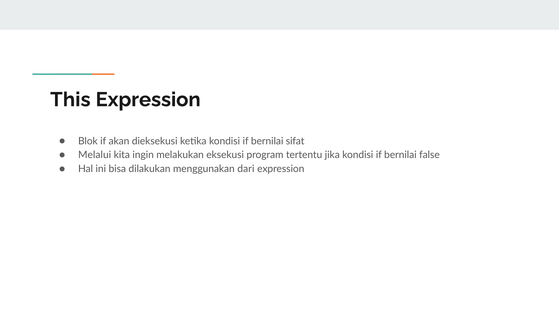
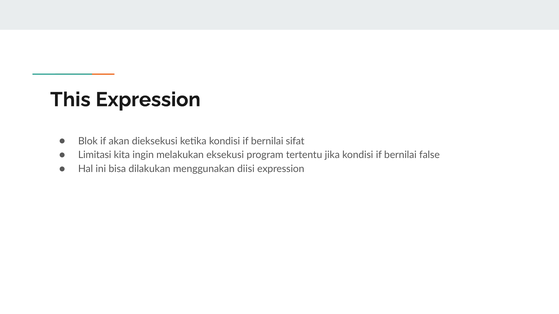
Melalui: Melalui -> Limitasi (95, 155)
dari: dari -> diisi (246, 169)
